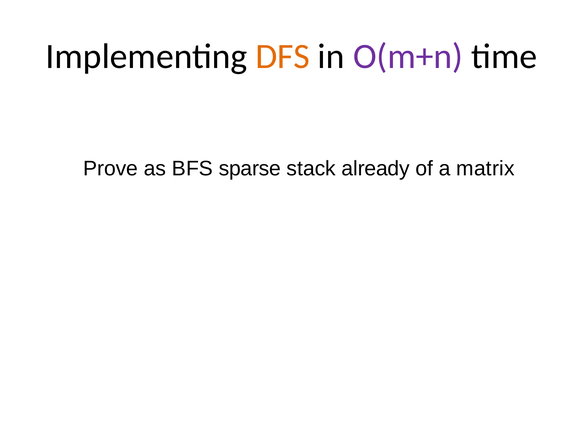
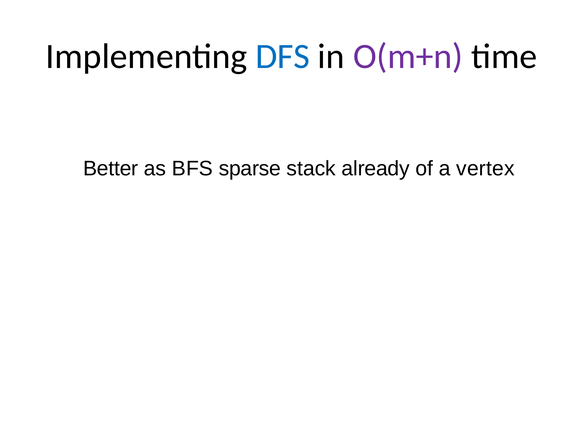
DFS colour: orange -> blue (283, 56)
Prove: Prove -> Better (111, 169)
matrix: matrix -> vertex (485, 169)
